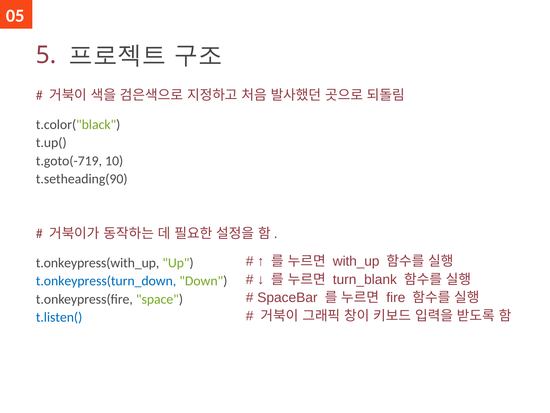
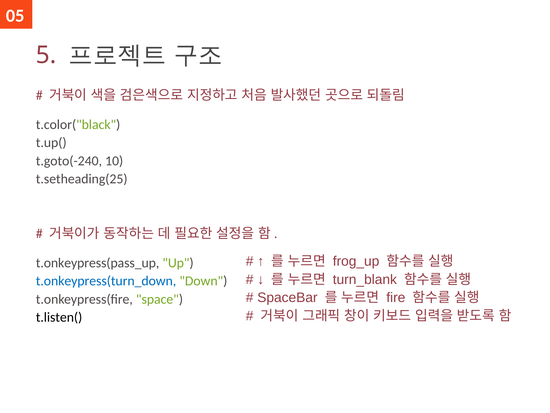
t.goto(-719: t.goto(-719 -> t.goto(-240 (69, 161)
t.setheading(90: t.setheading(90 -> t.setheading(25 (82, 179)
with_up: with_up -> frog_up (356, 261)
t.onkeypress(with_up: t.onkeypress(with_up -> t.onkeypress(pass_up (98, 262)
t.listen( colour: blue -> black (59, 317)
